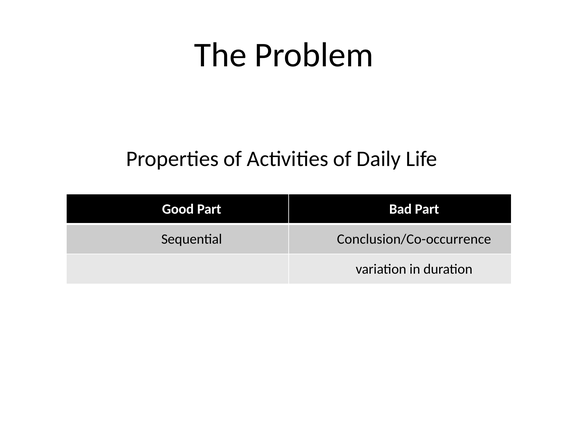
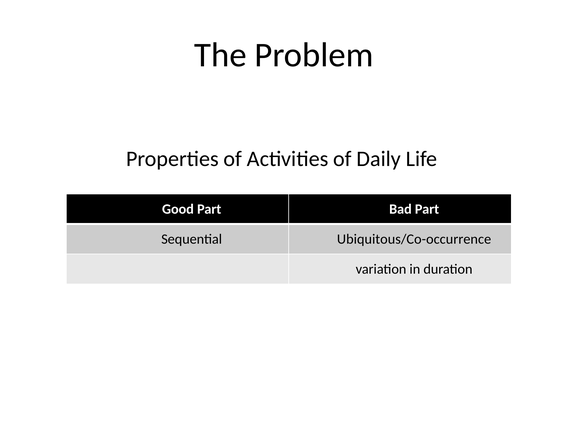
Conclusion/Co-occurrence: Conclusion/Co-occurrence -> Ubiquitous/Co-occurrence (414, 239)
